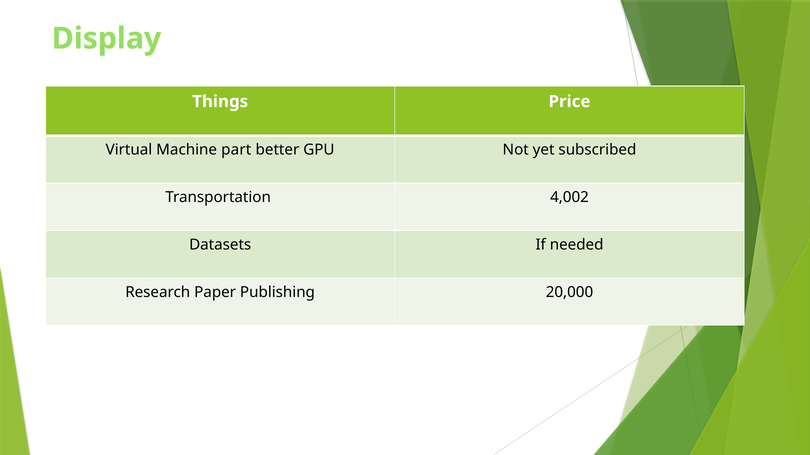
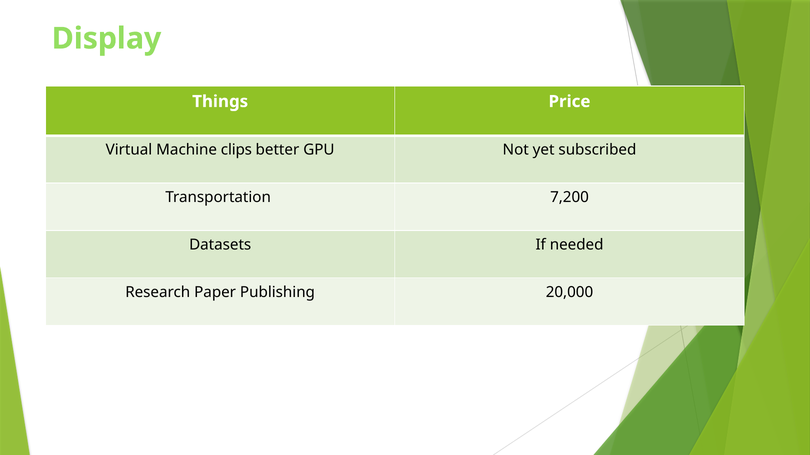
part: part -> clips (236, 150)
4,002: 4,002 -> 7,200 (570, 198)
